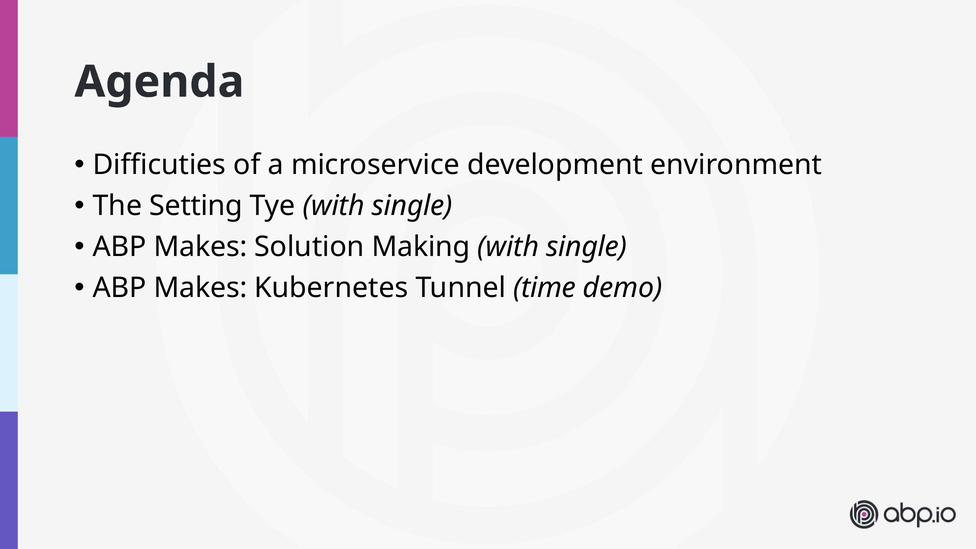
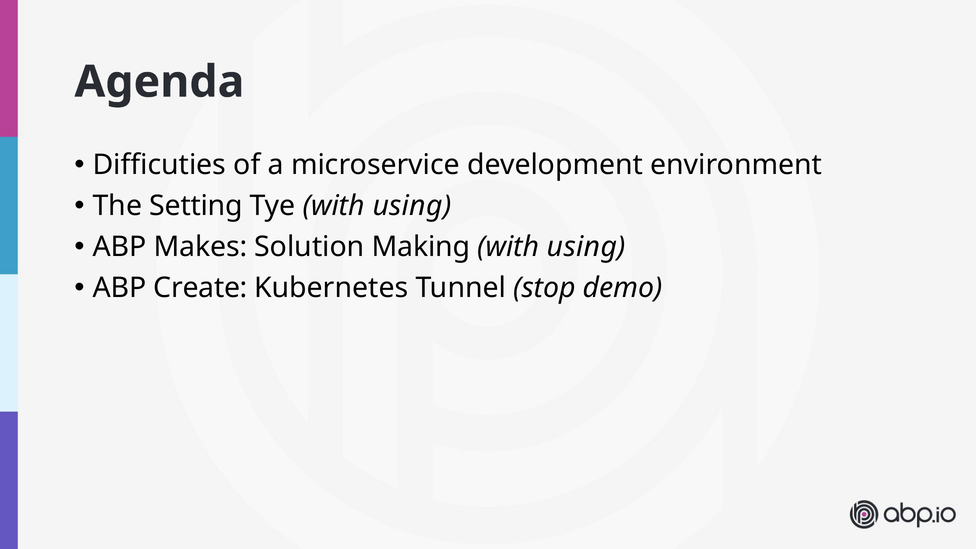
Tye with single: single -> using (412, 206)
single: single -> using (586, 247)
Makes: Makes -> Create (201, 288)
time: time -> stop (544, 288)
